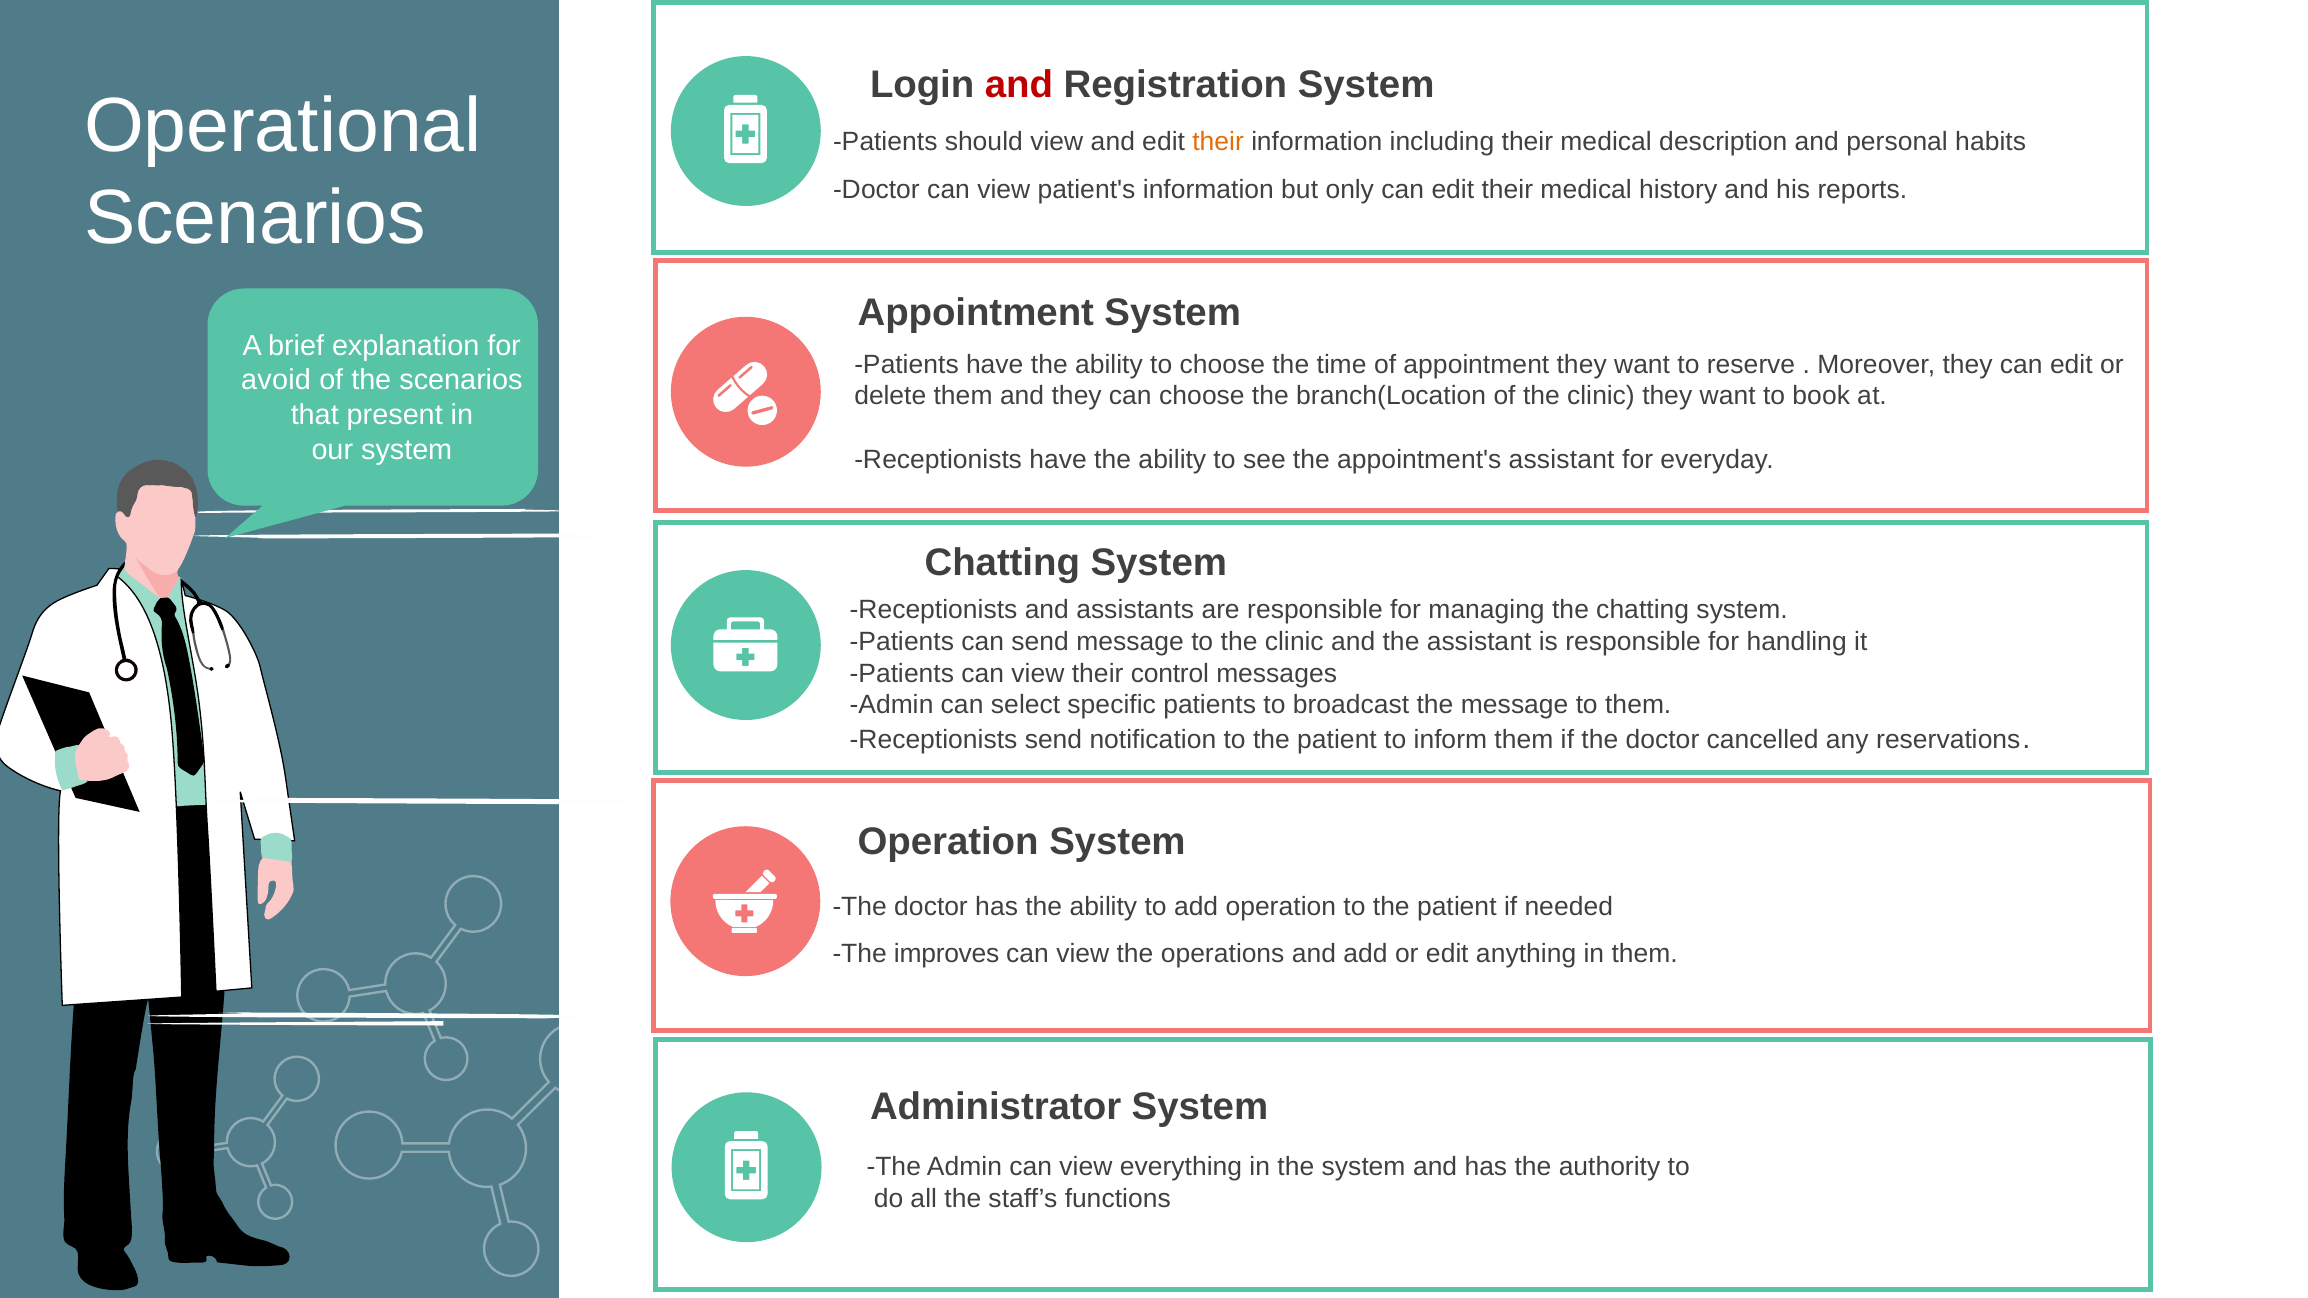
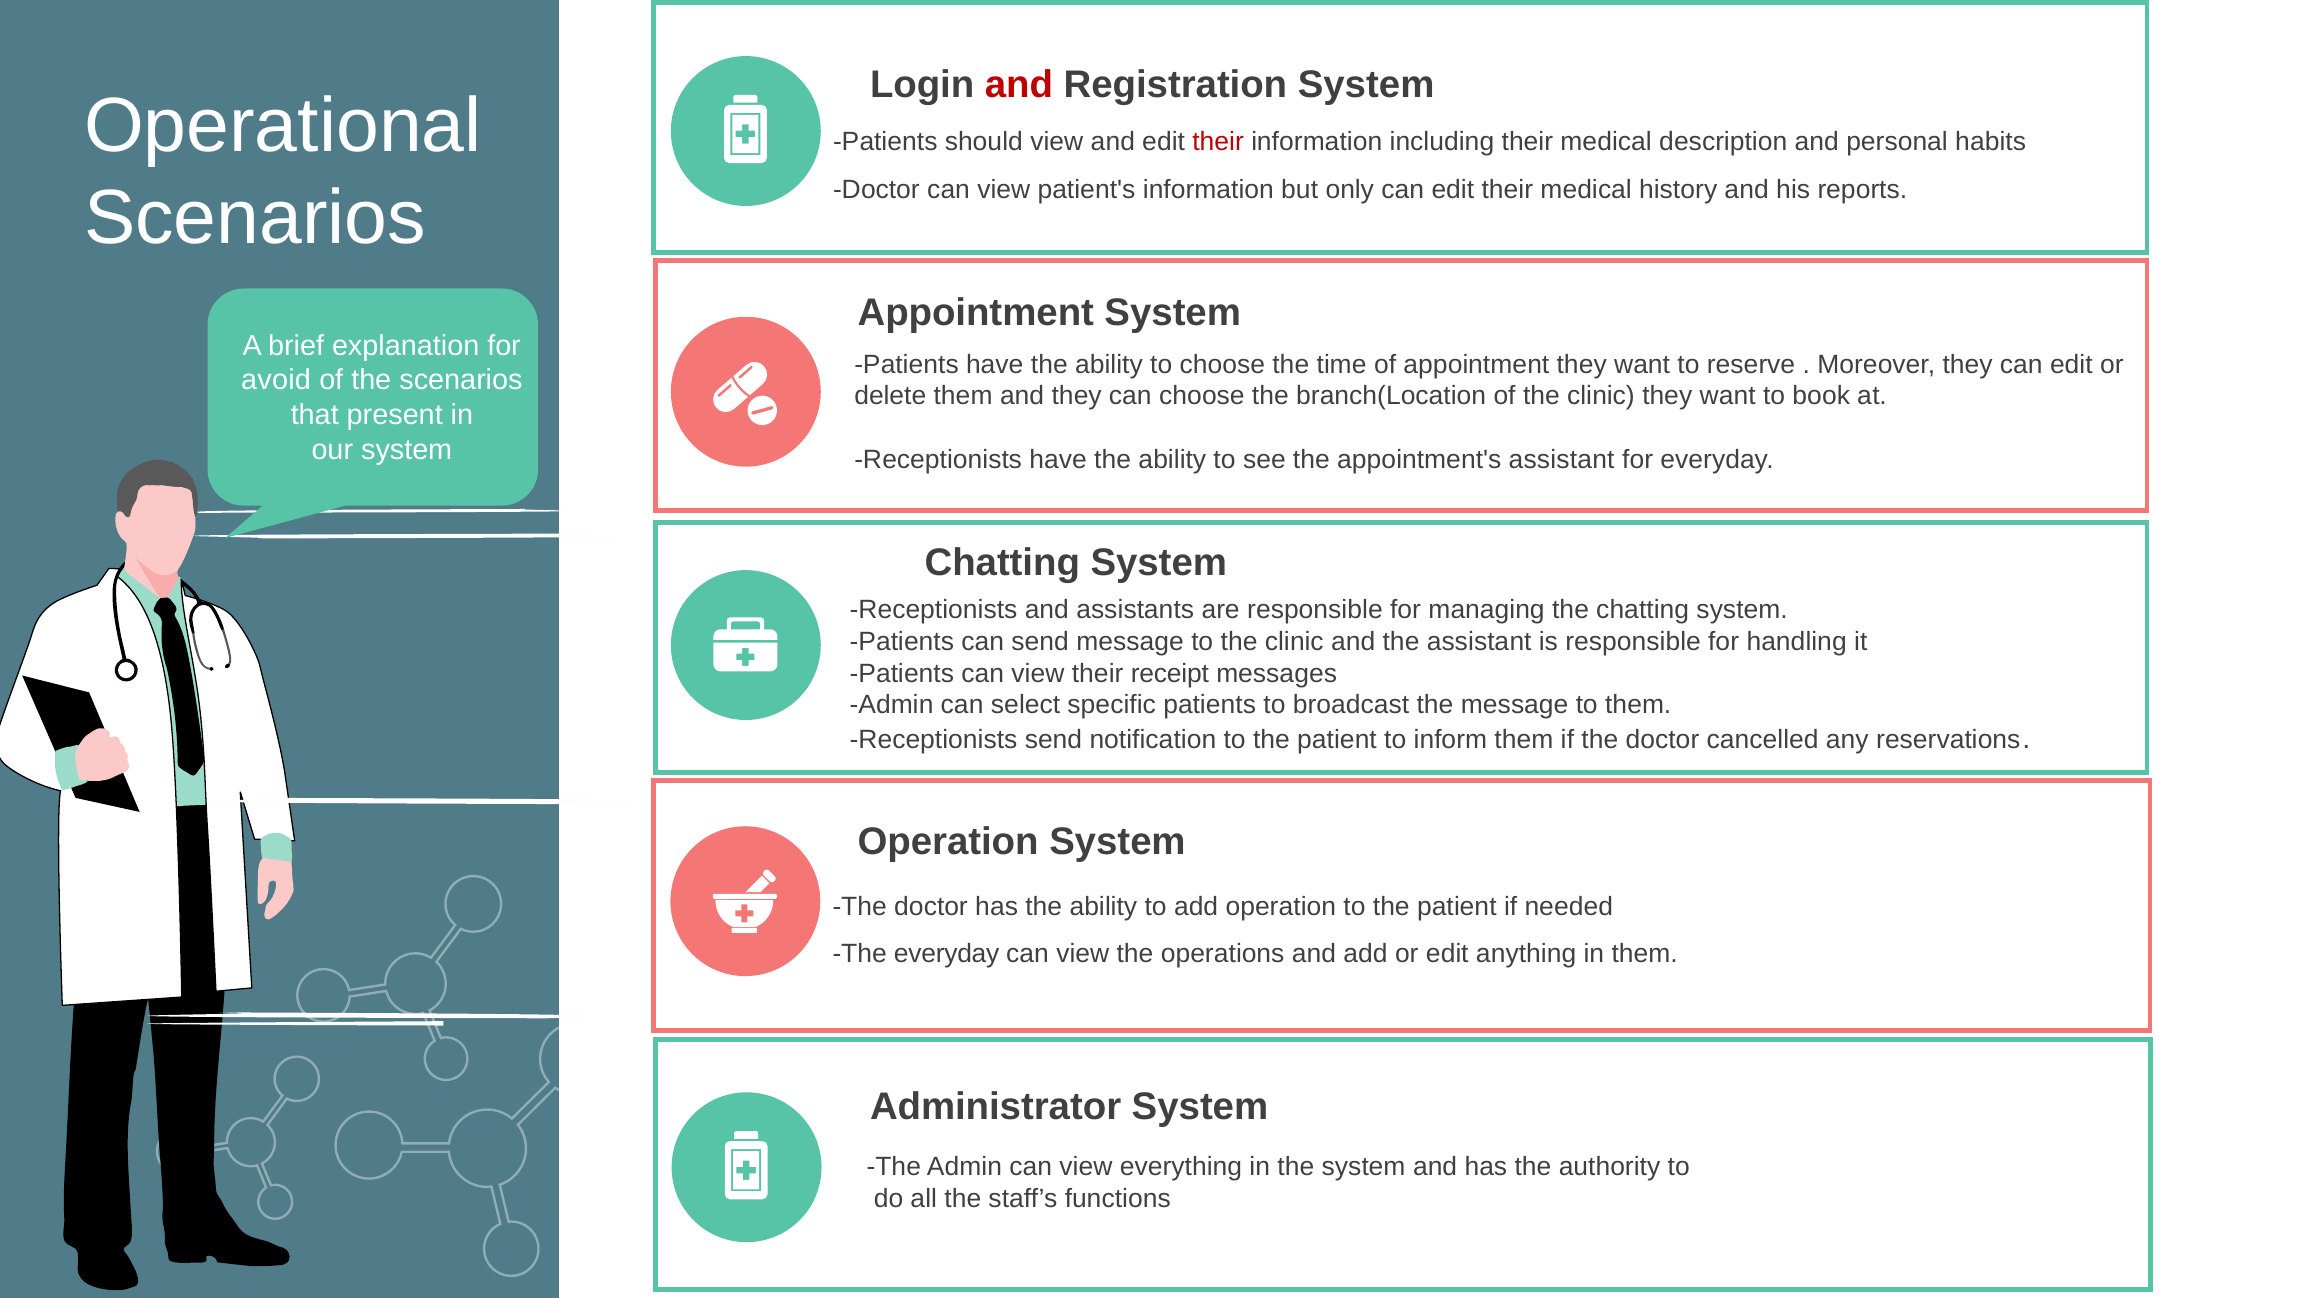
their colour: orange -> red (1218, 142)
control: control -> receipt (1170, 674)
The improves: improves -> everyday (947, 954)
